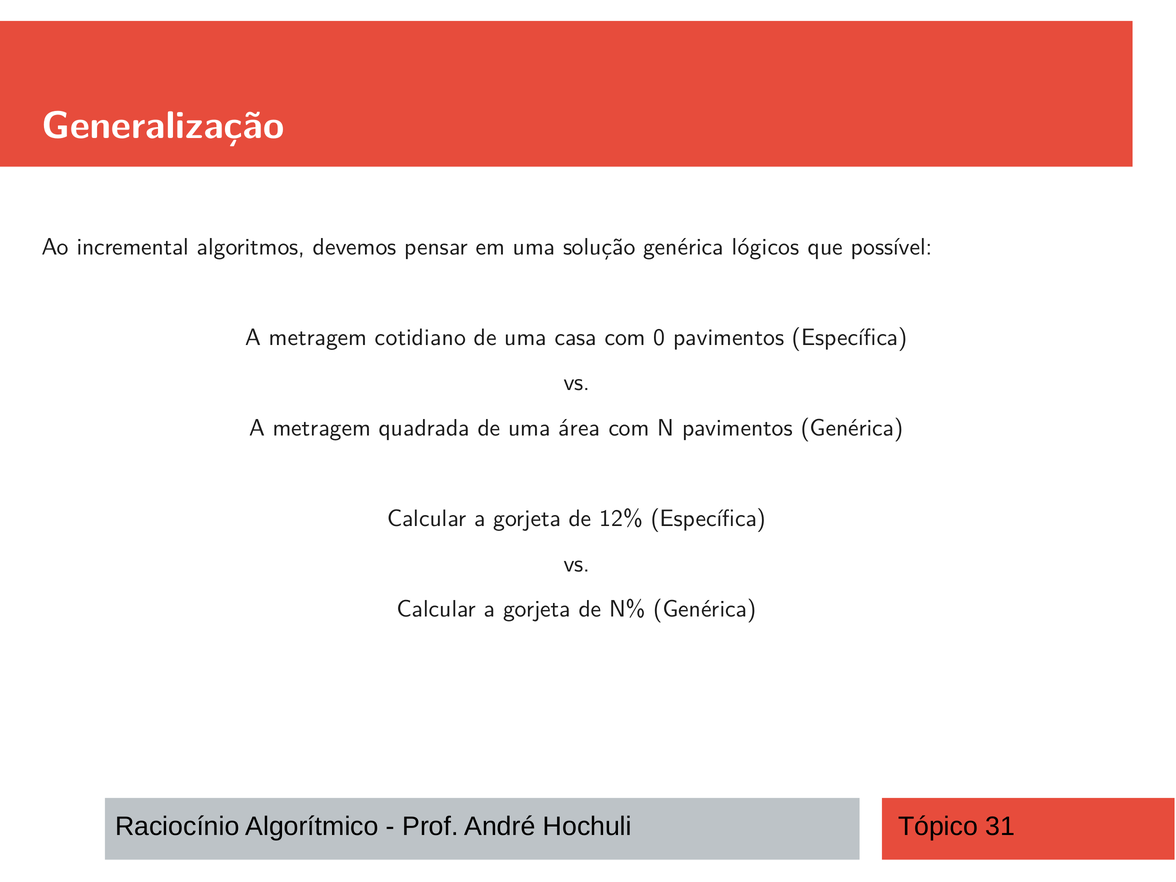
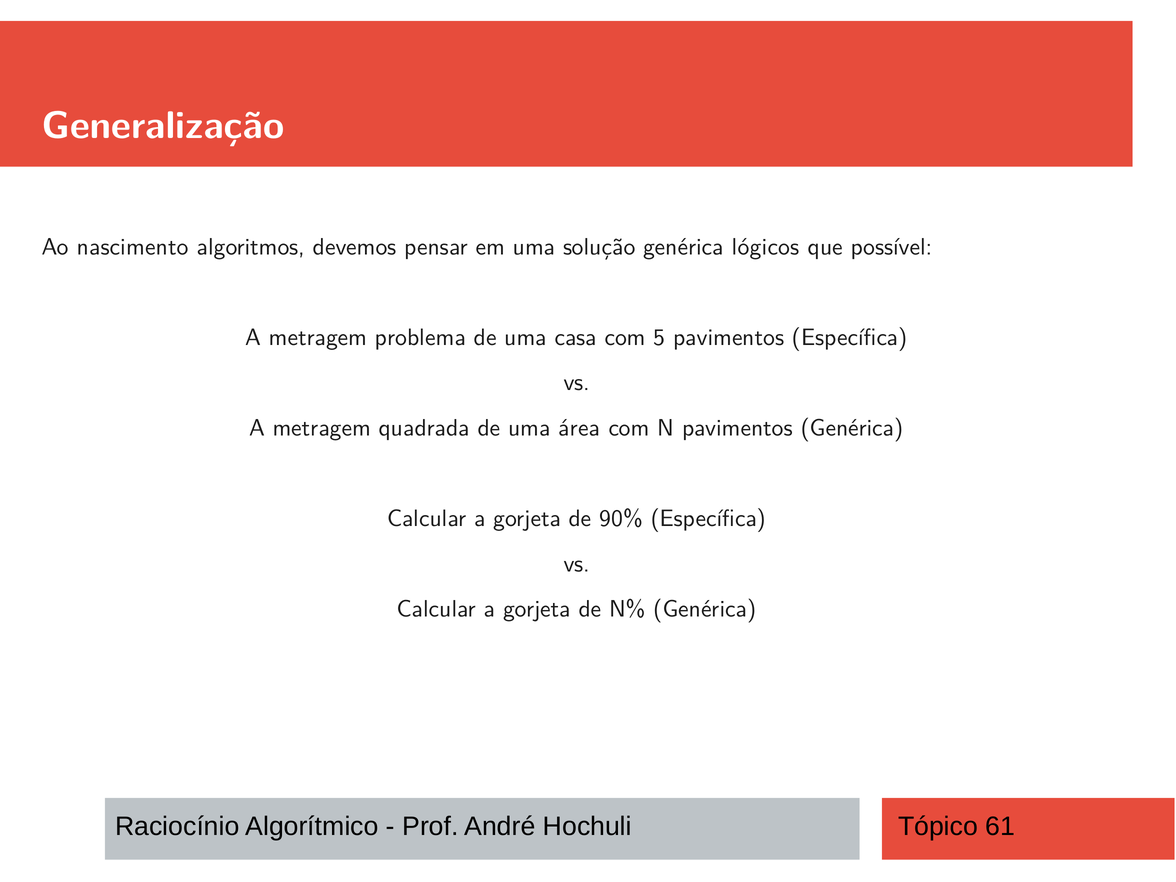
incremental: incremental -> nascimento (133, 247)
cotidiano: cotidiano -> problema (420, 337)
0: 0 -> 5 (659, 337)
12%: 12% -> 90% (621, 518)
31: 31 -> 61 (1000, 826)
